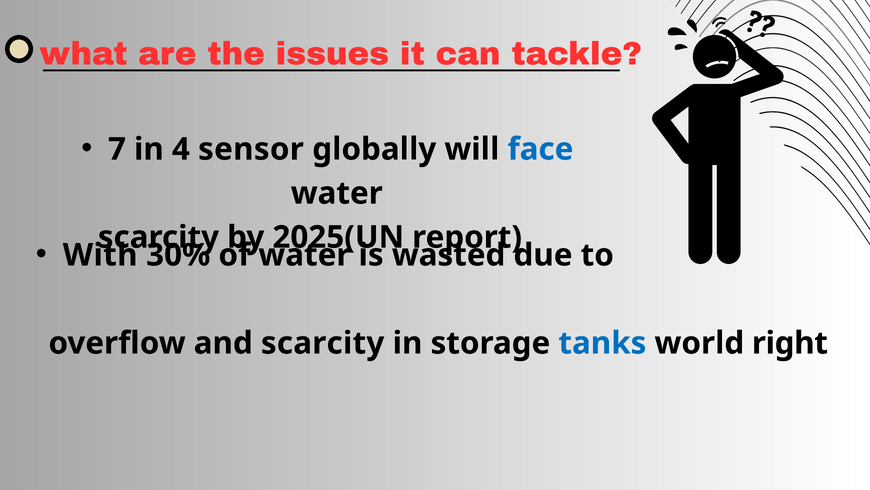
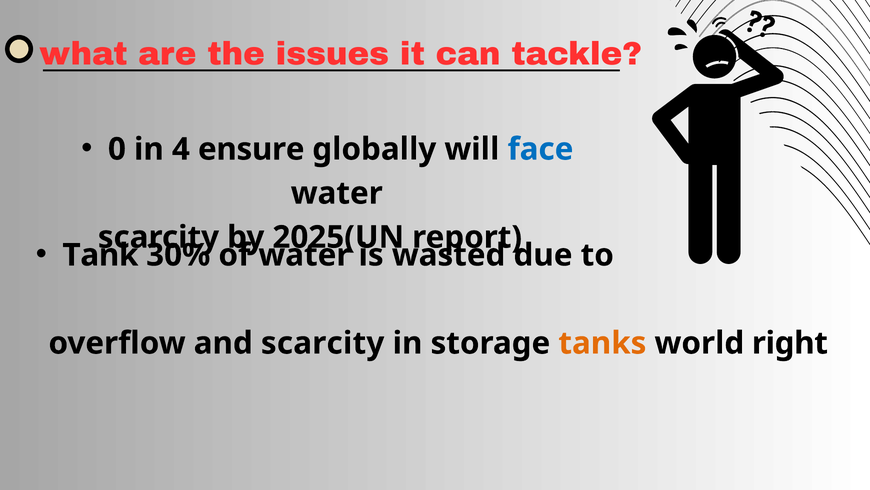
7: 7 -> 0 (117, 149)
sensor: sensor -> ensure (251, 149)
With: With -> Tank (100, 255)
tanks colour: blue -> orange (602, 343)
